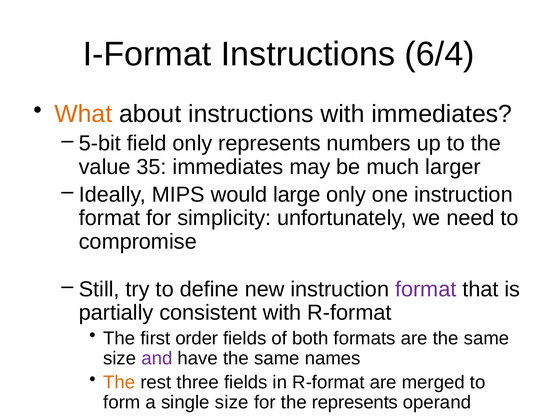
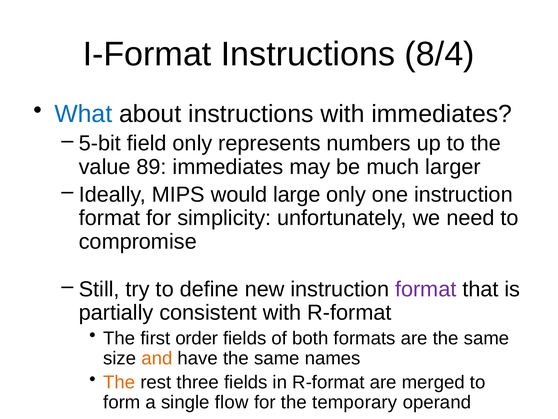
6/4: 6/4 -> 8/4 (440, 54)
What colour: orange -> blue (83, 114)
35: 35 -> 89 (152, 167)
and colour: purple -> orange (157, 358)
single size: size -> flow (232, 402)
the represents: represents -> temporary (355, 402)
